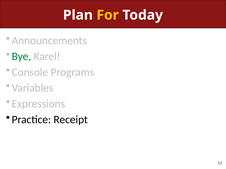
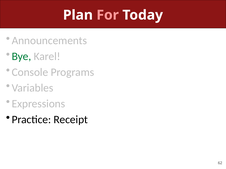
For colour: yellow -> pink (108, 15)
